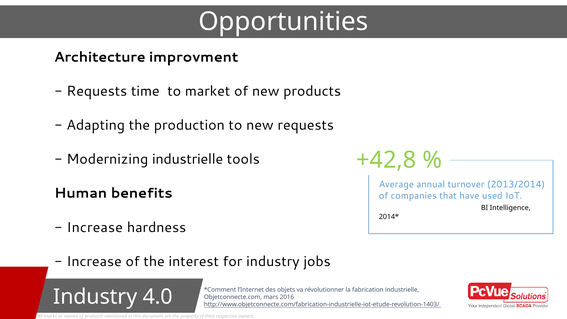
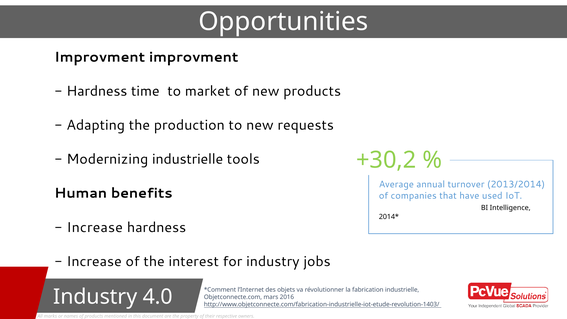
Architecture: Architecture -> Improvment (100, 57)
Requests: Requests -> Hardness (97, 91)
+42,8: +42,8 -> +30,2 (386, 160)
